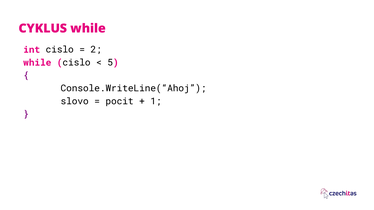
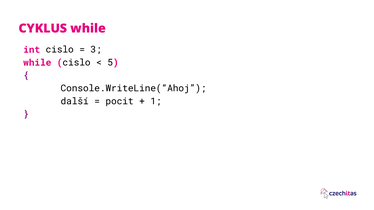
2: 2 -> 3 (96, 50)
slovo: slovo -> další (75, 101)
